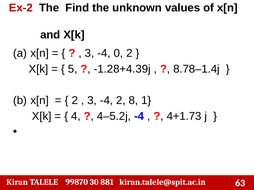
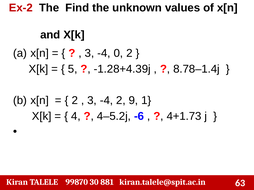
8: 8 -> 9 (133, 101)
4–5.2j -4: -4 -> -6 (139, 117)
